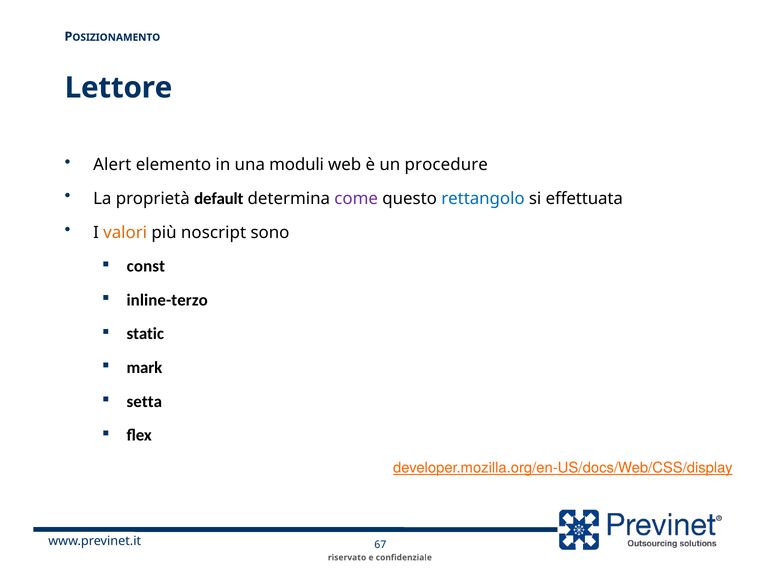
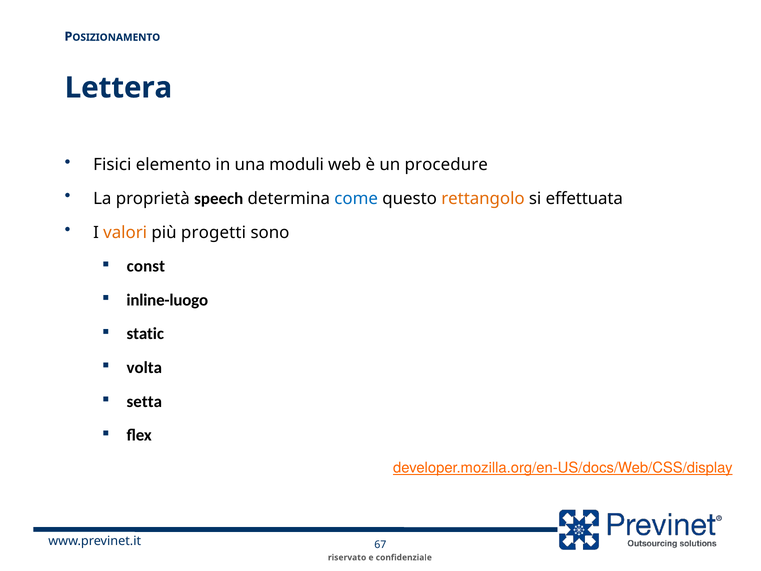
Lettore: Lettore -> Lettera (118, 88)
Alert: Alert -> Fisici (112, 165)
default: default -> speech (219, 199)
come colour: purple -> blue (356, 199)
rettangolo colour: blue -> orange (483, 199)
noscript: noscript -> progetti (214, 232)
inline-terzo: inline-terzo -> inline-luogo (167, 300)
mark: mark -> volta (144, 368)
